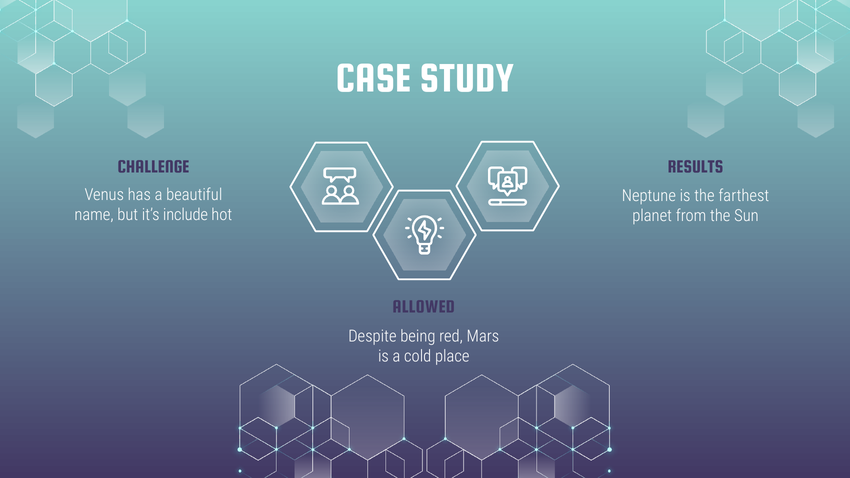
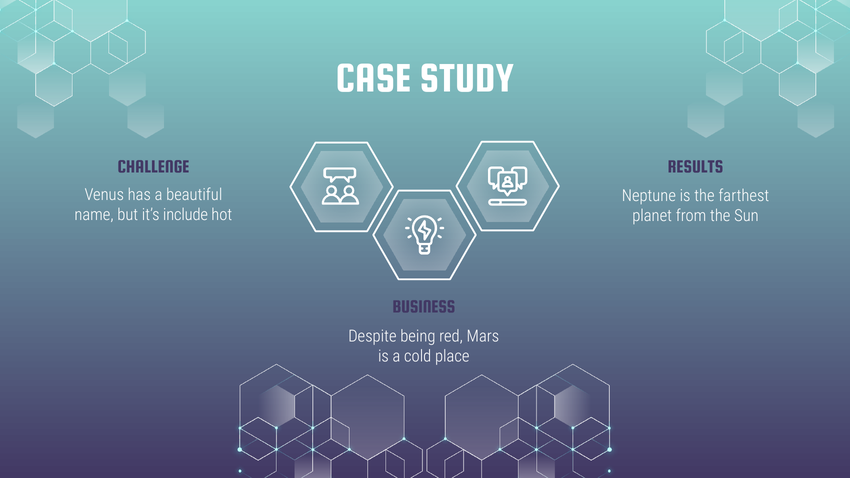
ALLOWED: ALLOWED -> BUSINESS (424, 307)
